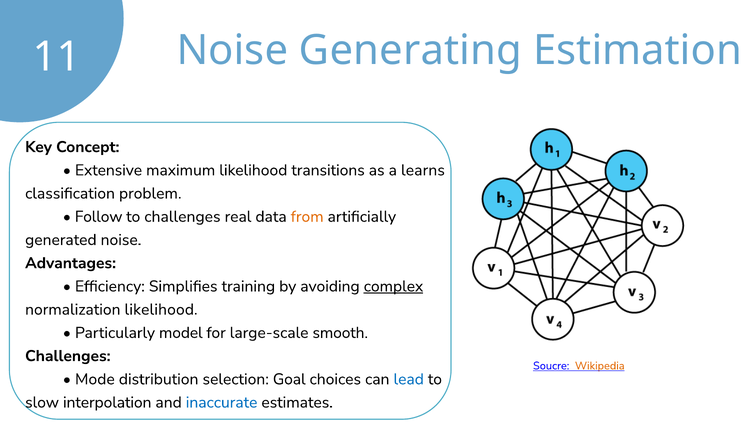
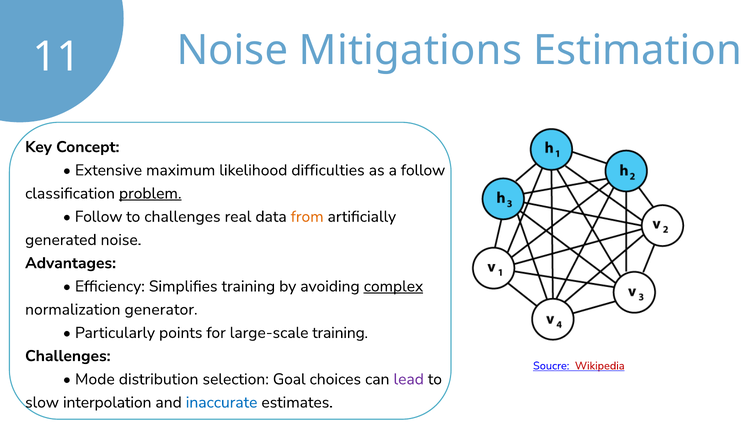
Generating: Generating -> Mitigations (410, 50)
transitions: transitions -> difficulties (328, 170)
a learns: learns -> follow (423, 170)
problem underline: none -> present (150, 193)
normalization likelihood: likelihood -> generator (161, 309)
model: model -> points (181, 332)
large-scale smooth: smooth -> training (340, 332)
Wikipedia colour: orange -> red (600, 365)
lead colour: blue -> purple (409, 379)
